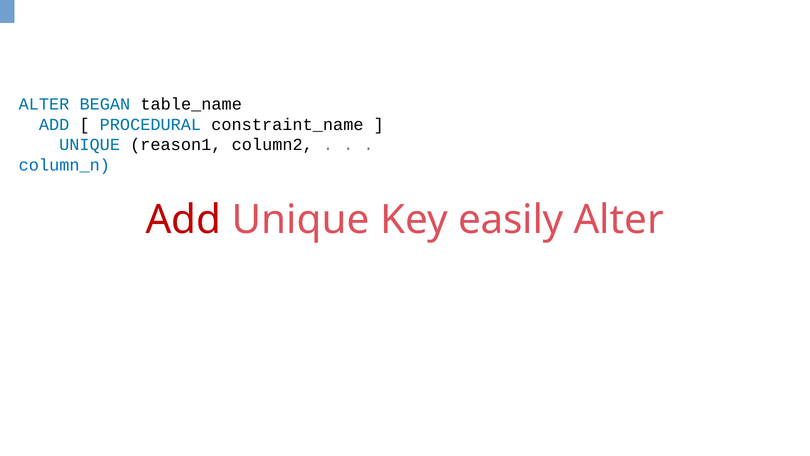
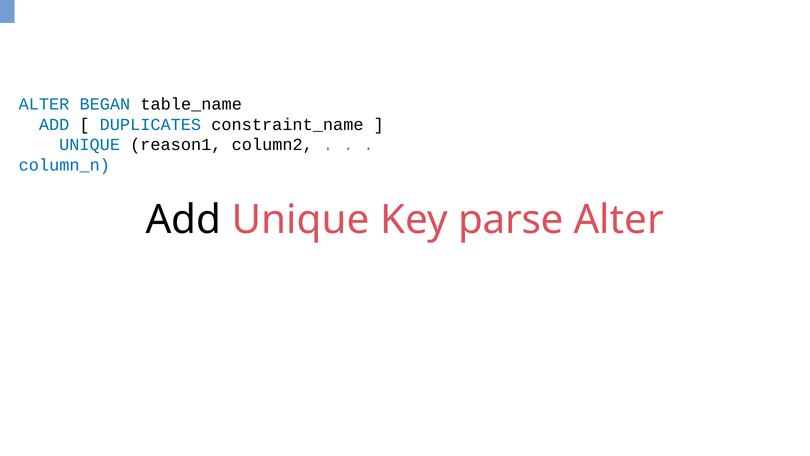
PROCEDURAL: PROCEDURAL -> DUPLICATES (150, 124)
Add colour: red -> black (183, 220)
easily: easily -> parse (511, 220)
